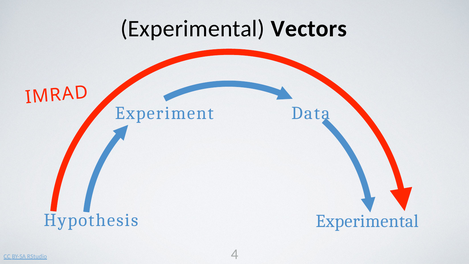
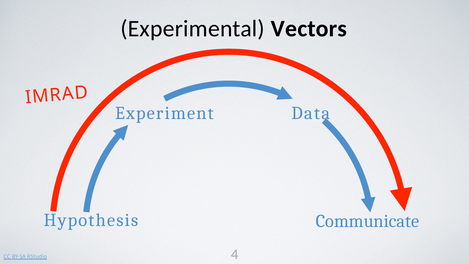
Experimental: Experimental -> Communicate (367, 221)
